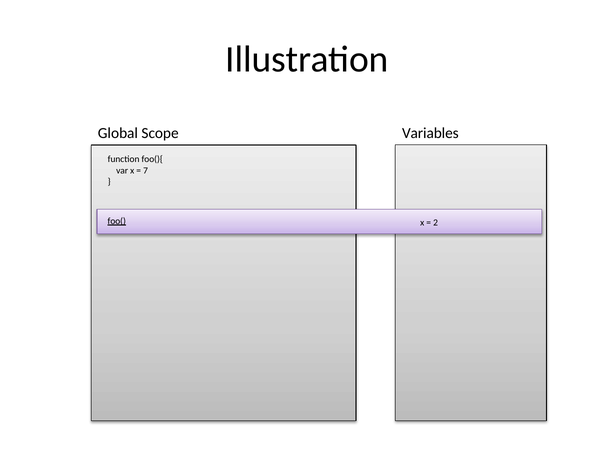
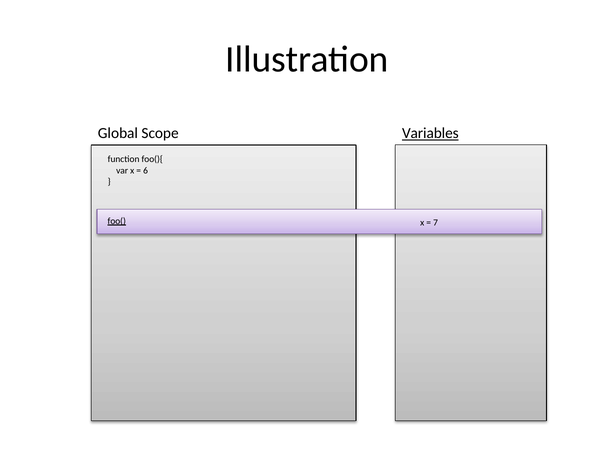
Variables underline: none -> present (430, 133)
7: 7 -> 6 (146, 170)
2: 2 -> 7 (436, 222)
